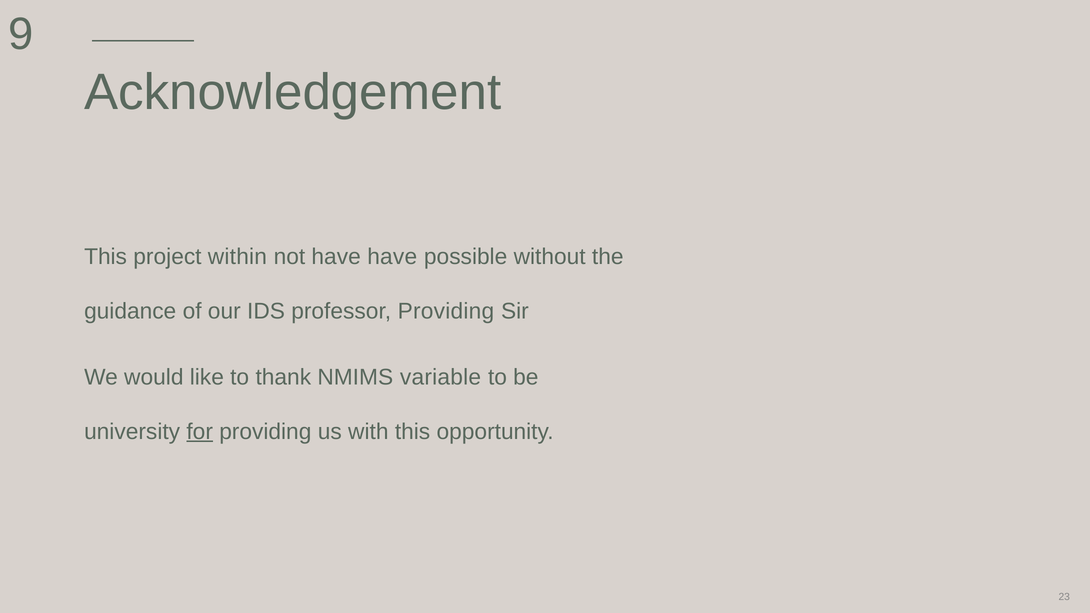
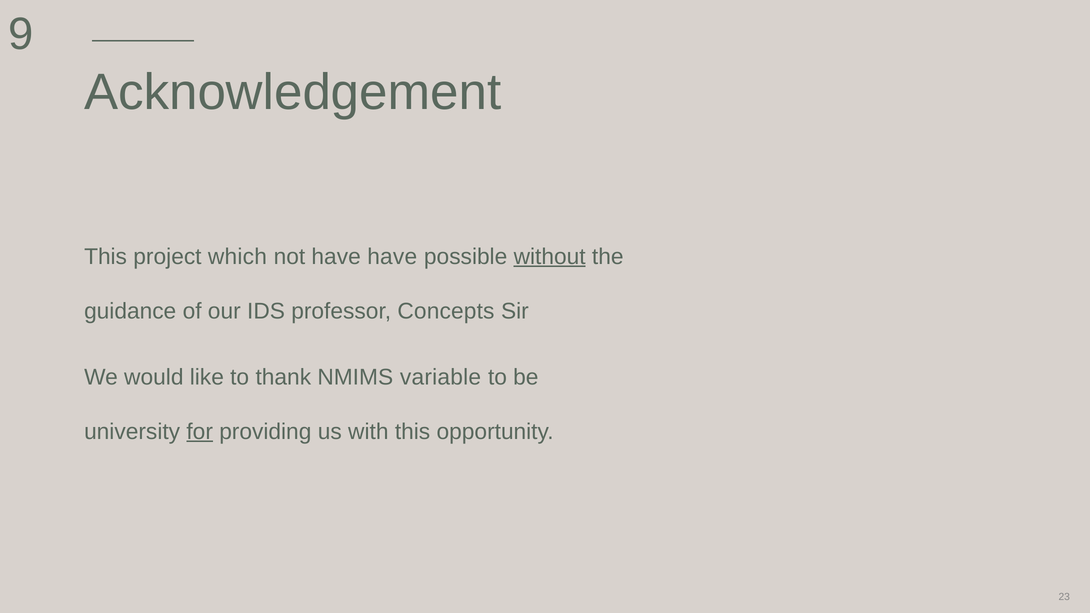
within: within -> which (237, 257)
without underline: none -> present (550, 257)
professor Providing: Providing -> Concepts (446, 311)
